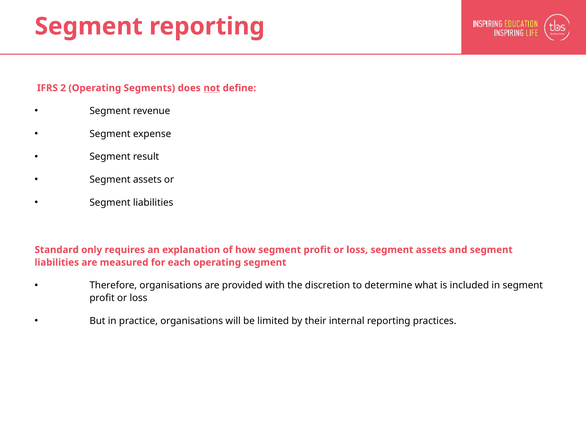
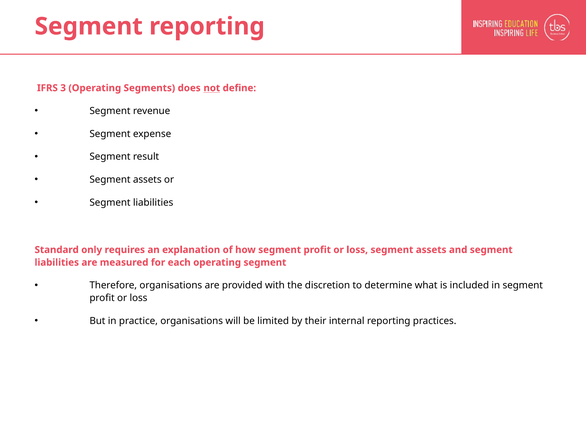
2: 2 -> 3 (63, 88)
